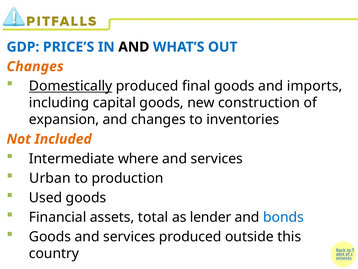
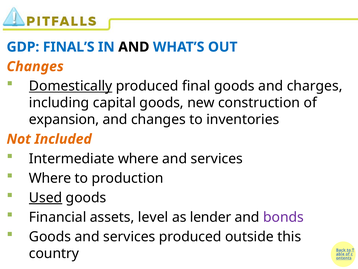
PRICE’S: PRICE’S -> FINAL’S (69, 47)
imports: imports -> charges (315, 86)
Urban: Urban -> Where (50, 178)
Used underline: none -> present (46, 197)
total: total -> level (153, 217)
bonds colour: blue -> purple (283, 217)
